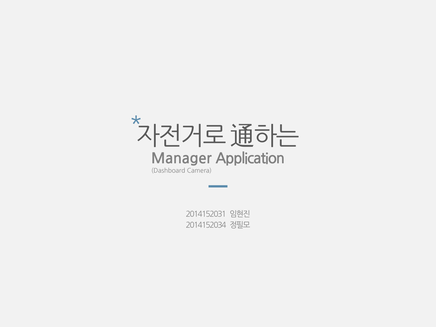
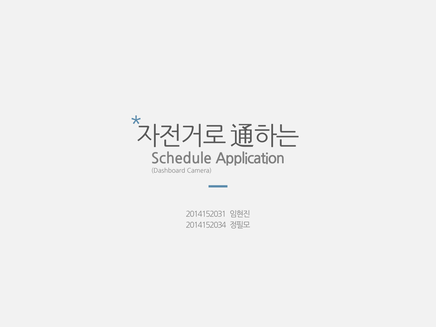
Manager: Manager -> Schedule (181, 159)
